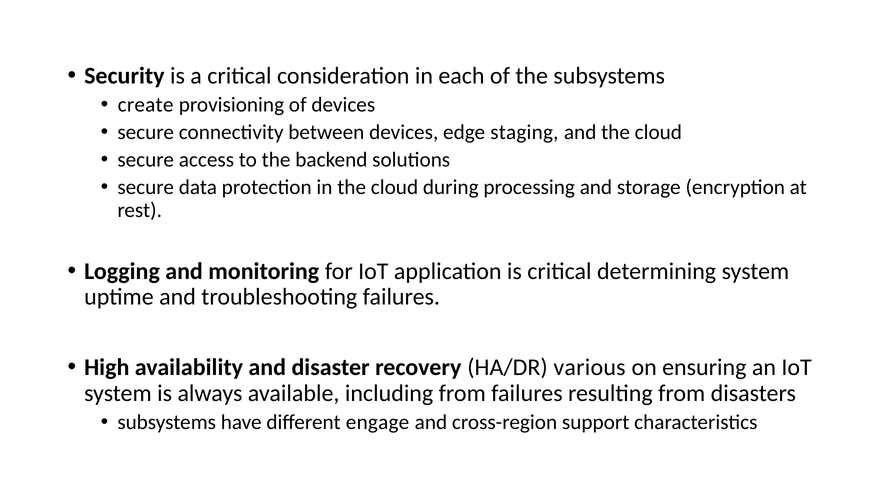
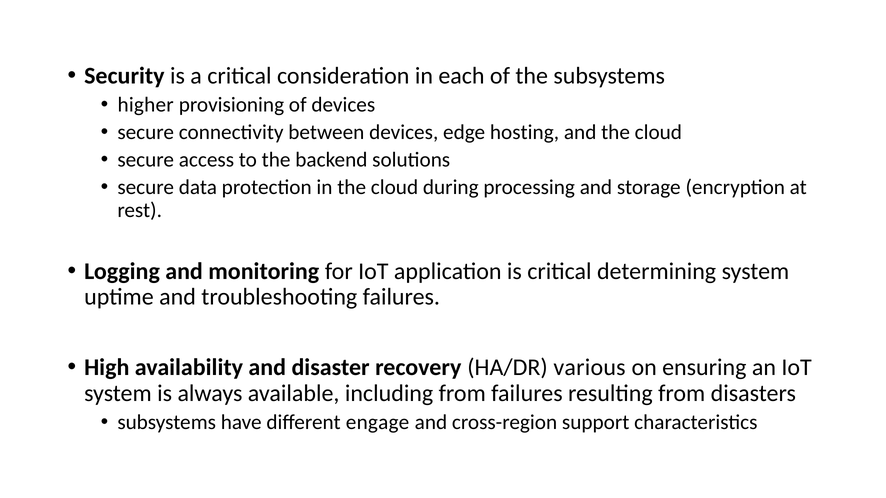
create: create -> higher (146, 105)
staging: staging -> hosting (524, 132)
